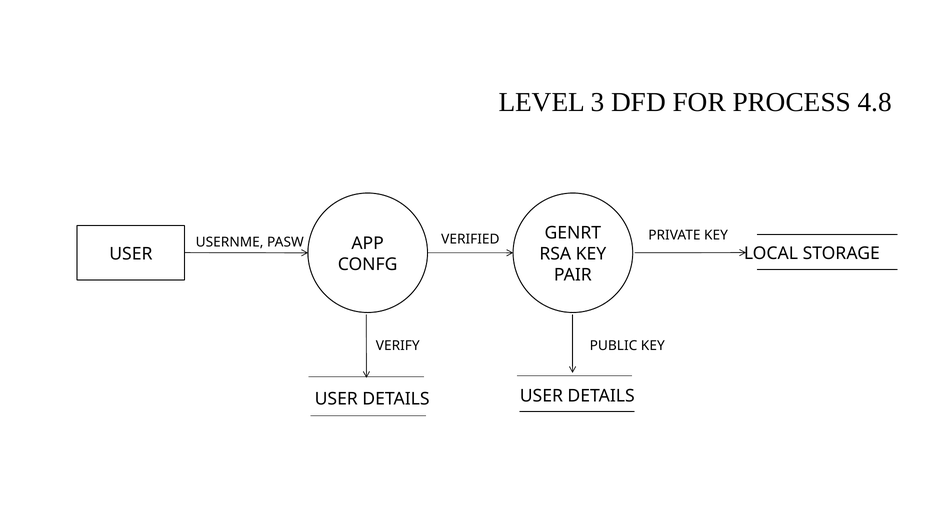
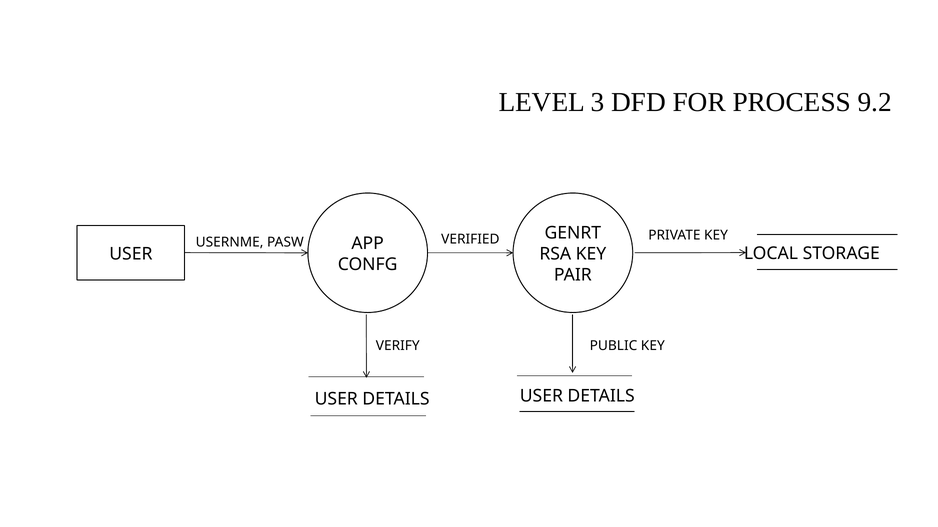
4.8: 4.8 -> 9.2 (875, 102)
